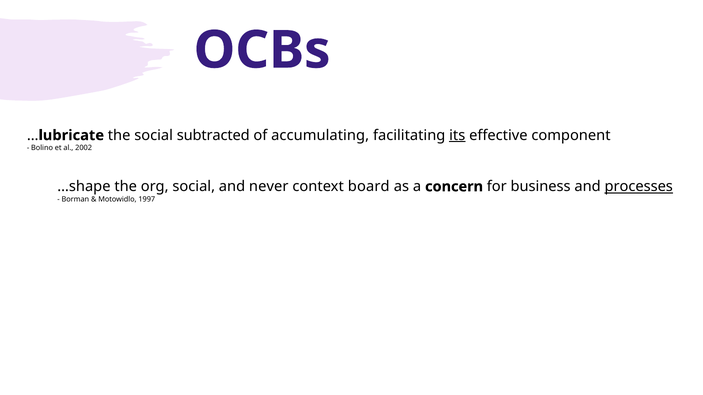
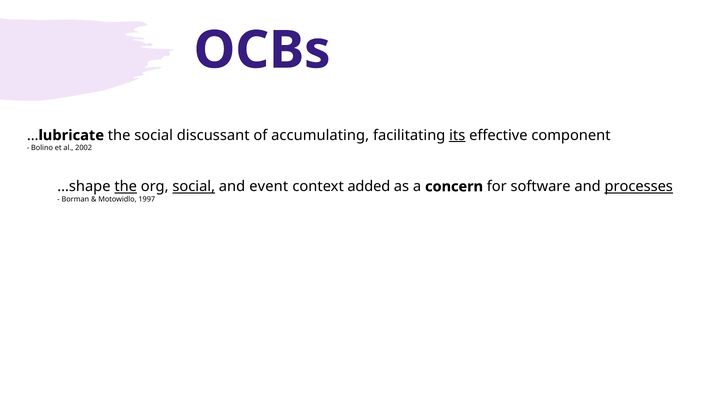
subtracted: subtracted -> discussant (213, 135)
the underline: none -> present (126, 187)
social underline: none -> present (194, 187)
never: never -> event (269, 187)
board: board -> added (369, 187)
business: business -> software (541, 187)
